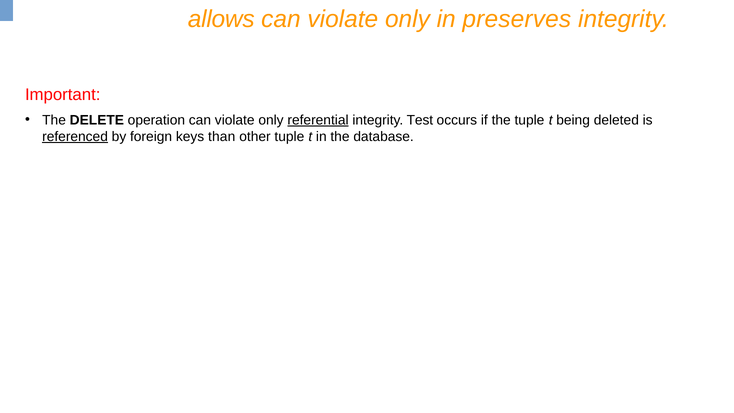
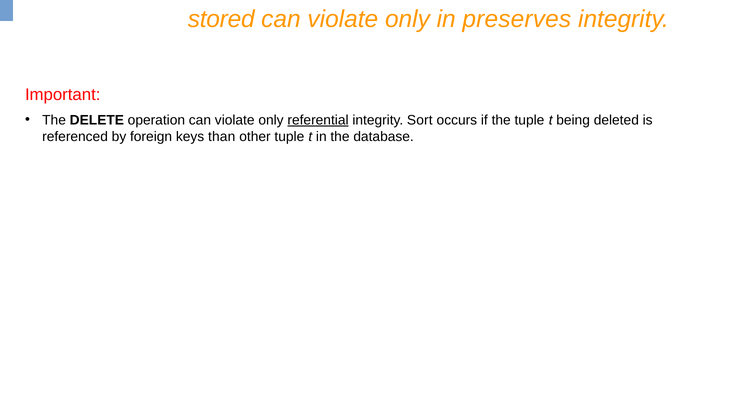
allows: allows -> stored (221, 19)
Test: Test -> Sort (420, 120)
referenced underline: present -> none (75, 137)
